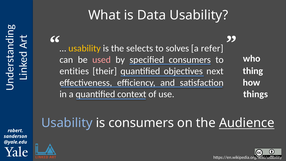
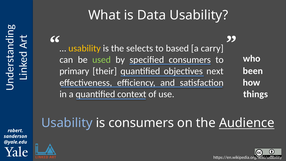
solves: solves -> based (177, 48)
refer: refer -> carry (212, 48)
used colour: pink -> light green (102, 60)
thing: thing -> been (253, 71)
entities: entities -> primary (74, 71)
